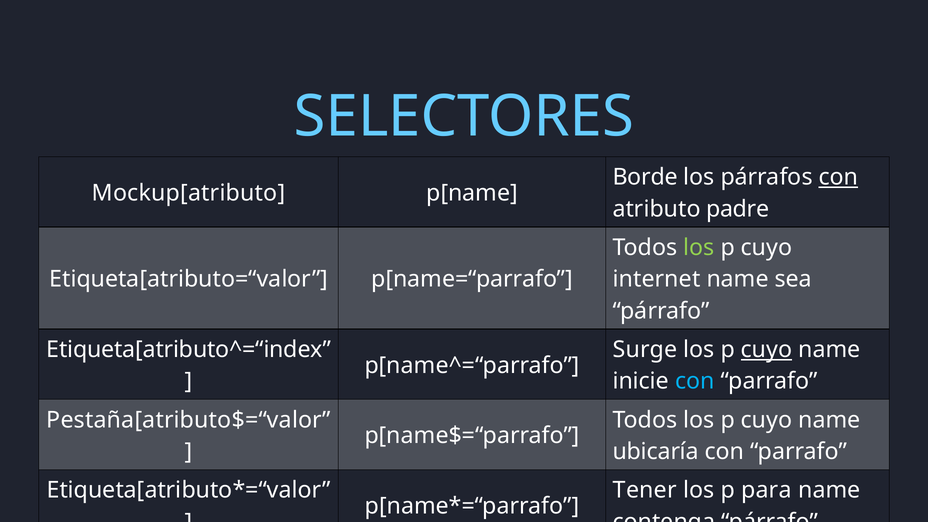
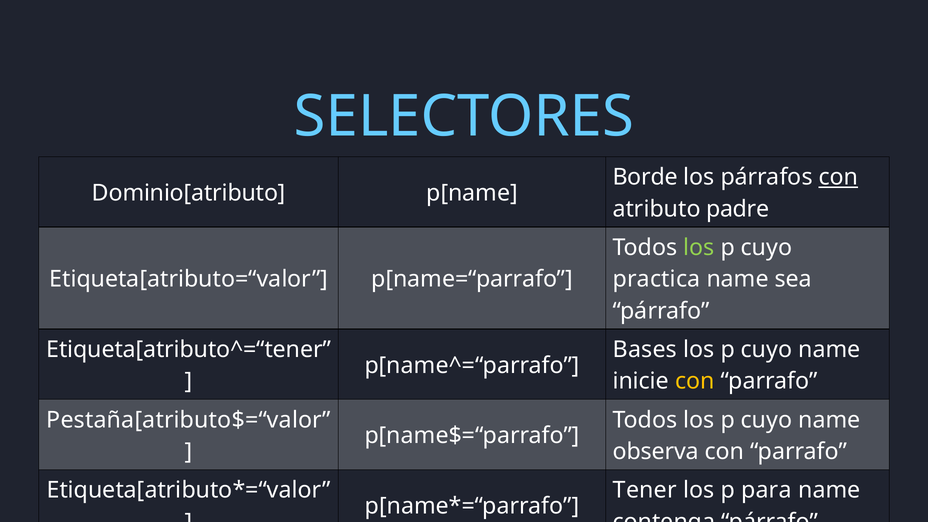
Mockup[atributo: Mockup[atributo -> Dominio[atributo (189, 193)
internet: internet -> practica (657, 279)
Etiqueta[atributo^=“index: Etiqueta[atributo^=“index -> Etiqueta[atributo^=“tener (189, 350)
Surge: Surge -> Bases (645, 350)
cuyo underline: present -> none (767, 350)
con colour: light blue -> yellow (695, 381)
ubicaría: ubicaría -> observa (656, 452)
